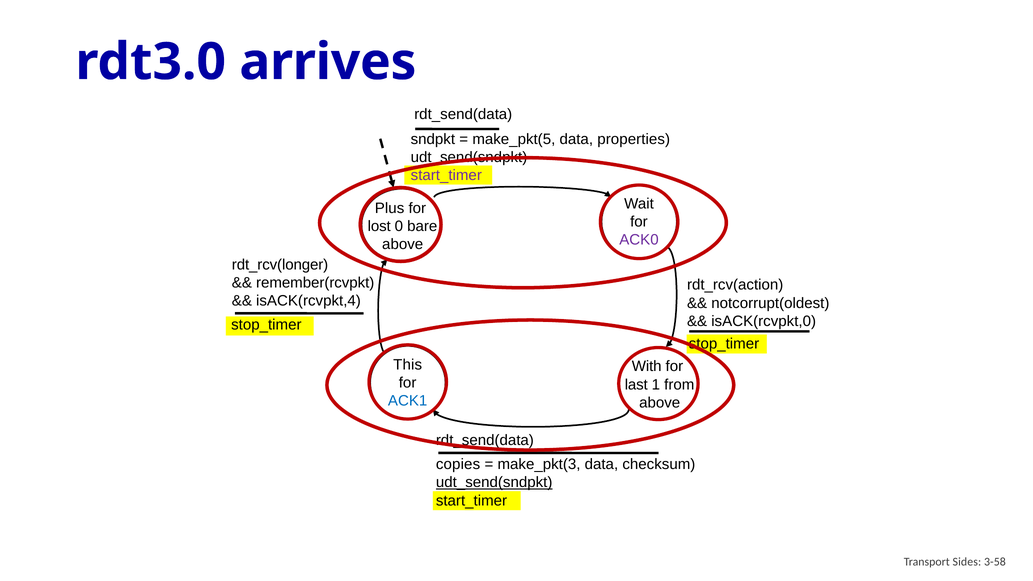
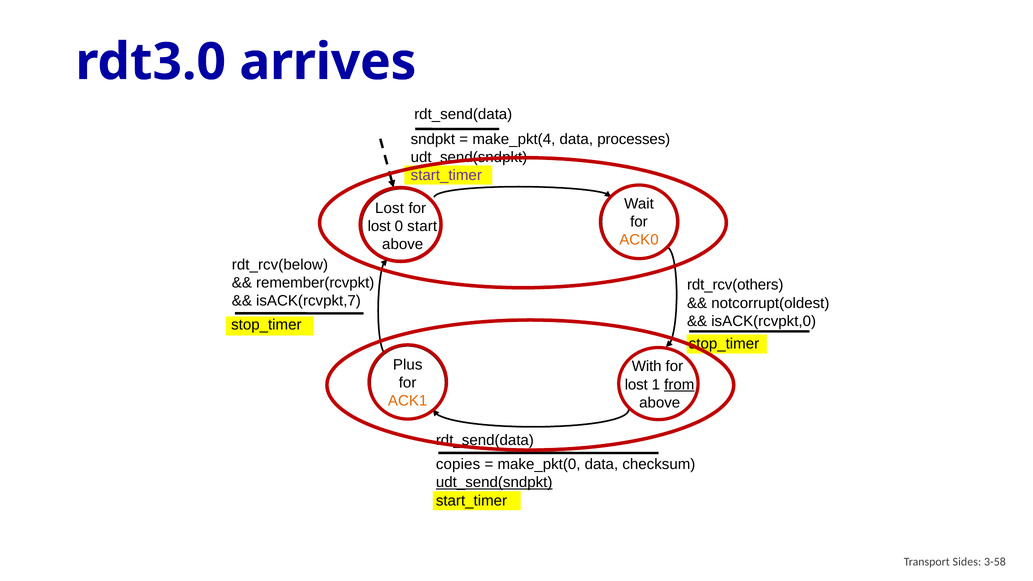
make_pkt(5: make_pkt(5 -> make_pkt(4 (514, 139)
properties: properties -> processes (634, 139)
Plus: Plus -> Lost (390, 208)
bare: bare -> start (422, 226)
ACK0 colour: purple -> orange (639, 240)
rdt_rcv(longer: rdt_rcv(longer -> rdt_rcv(below (280, 265)
rdt_rcv(action: rdt_rcv(action -> rdt_rcv(others (735, 285)
isACK(rcvpkt,4: isACK(rcvpkt,4 -> isACK(rcvpkt,7 (308, 301)
This: This -> Plus (408, 365)
last: last -> lost (636, 385)
from underline: none -> present (679, 385)
ACK1 colour: blue -> orange (408, 401)
make_pkt(3: make_pkt(3 -> make_pkt(0 (539, 464)
